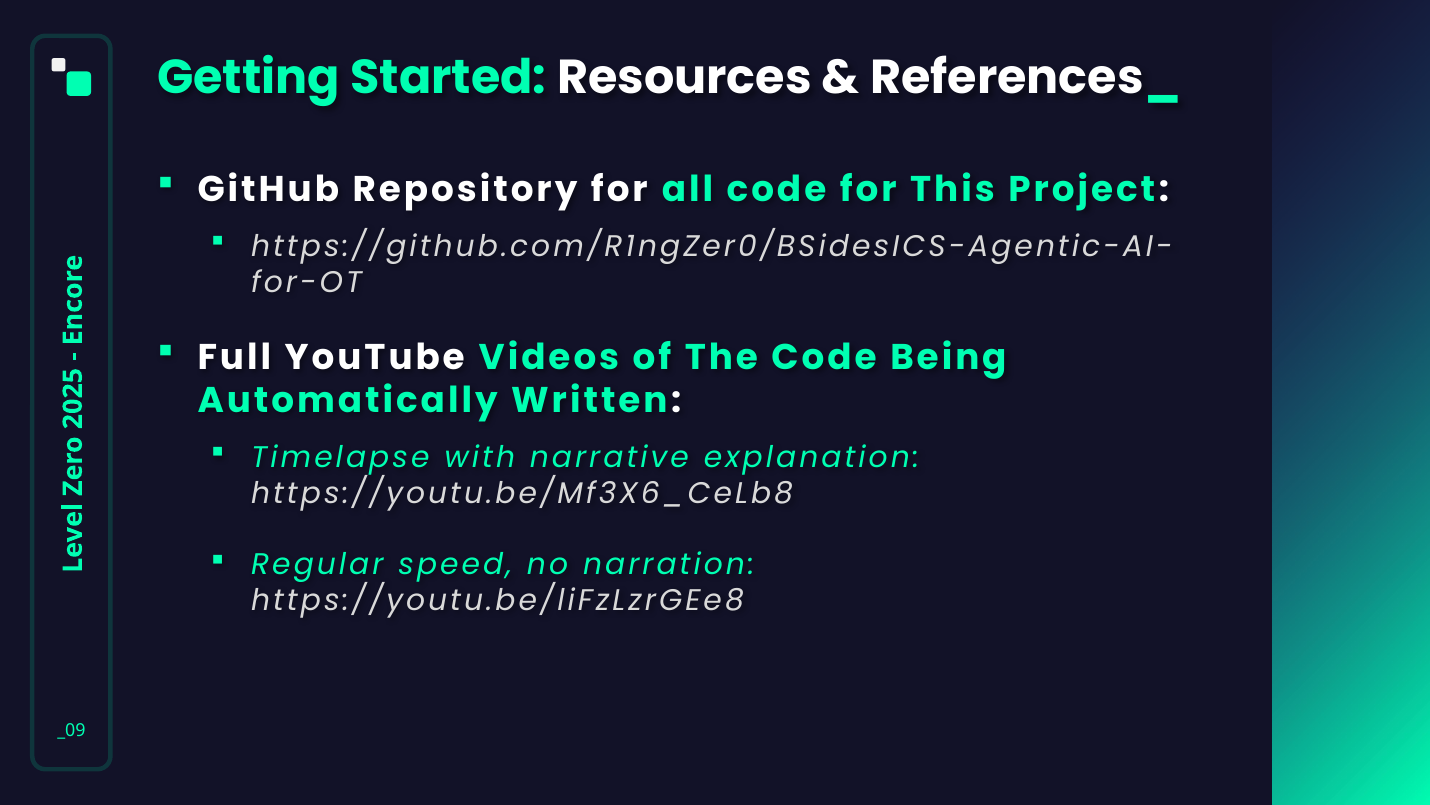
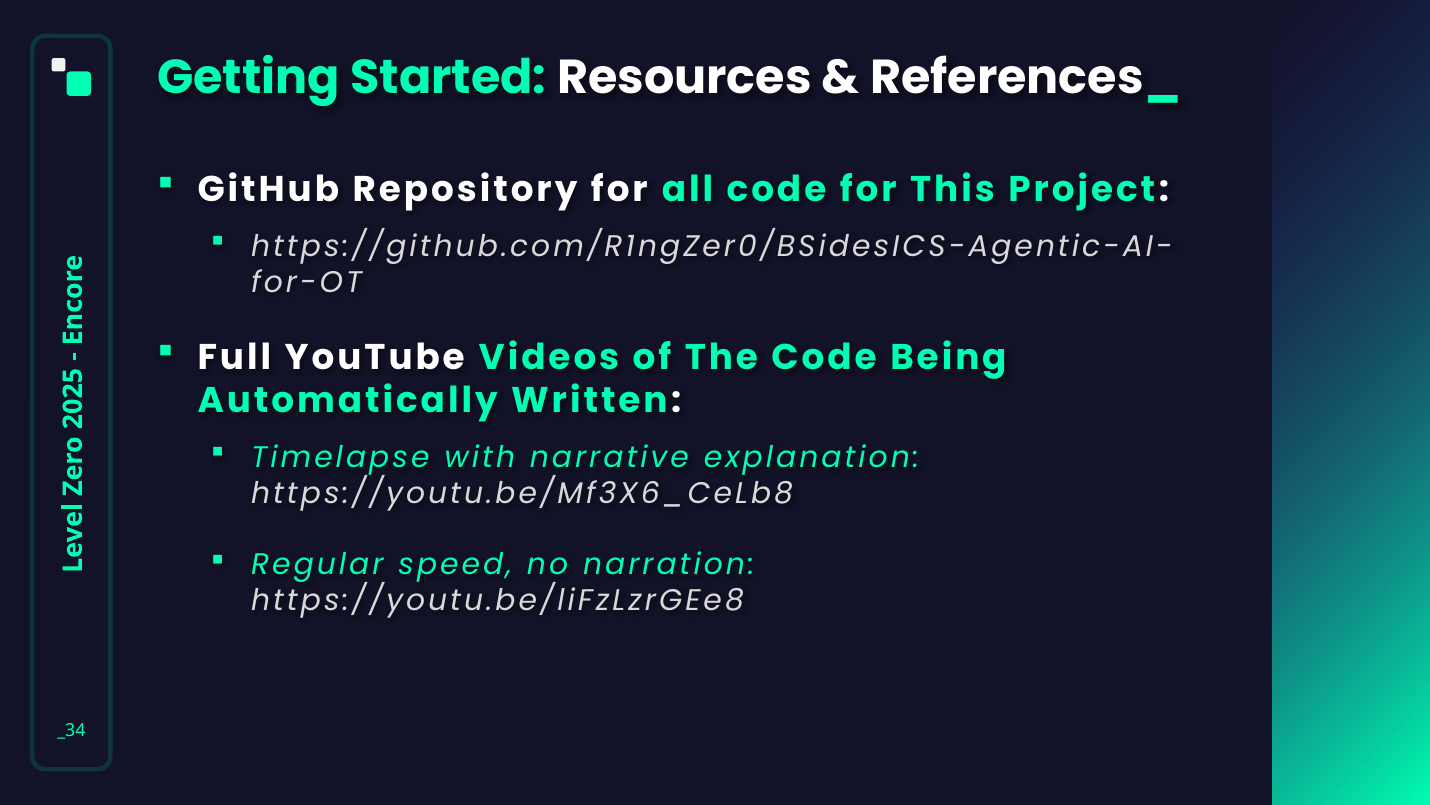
_09: _09 -> _34 (71, 730)
